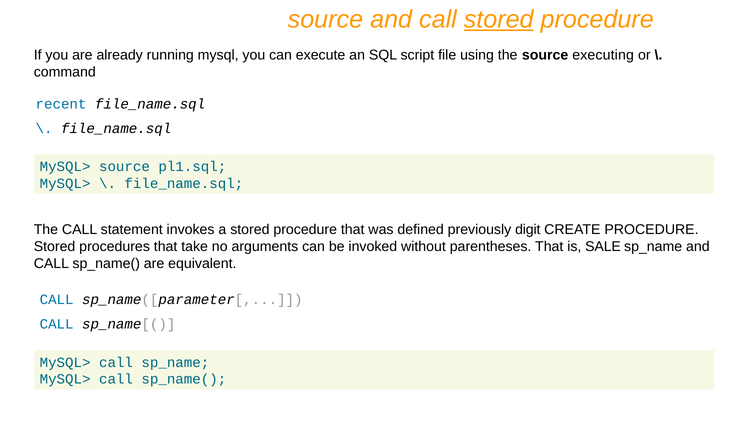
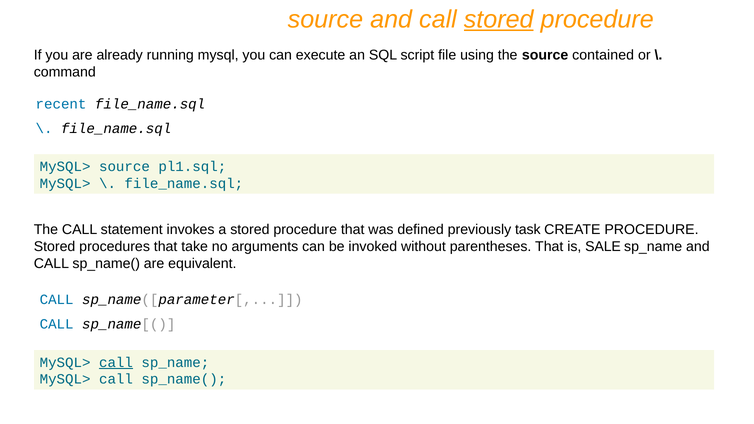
executing: executing -> contained (603, 55)
digit: digit -> task (528, 230)
call underline: none -> present (116, 362)
